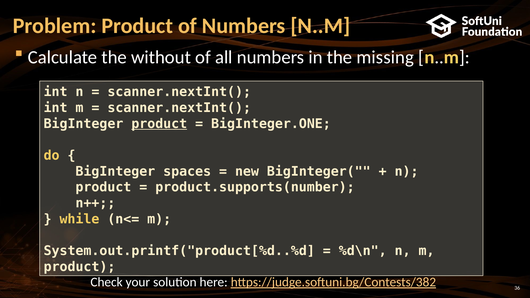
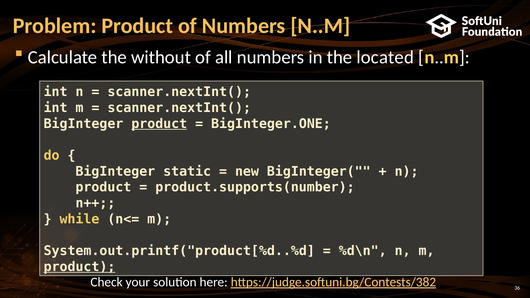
missing: missing -> located (385, 57)
spaces: spaces -> static (187, 171)
product underline: none -> present (80, 267)
